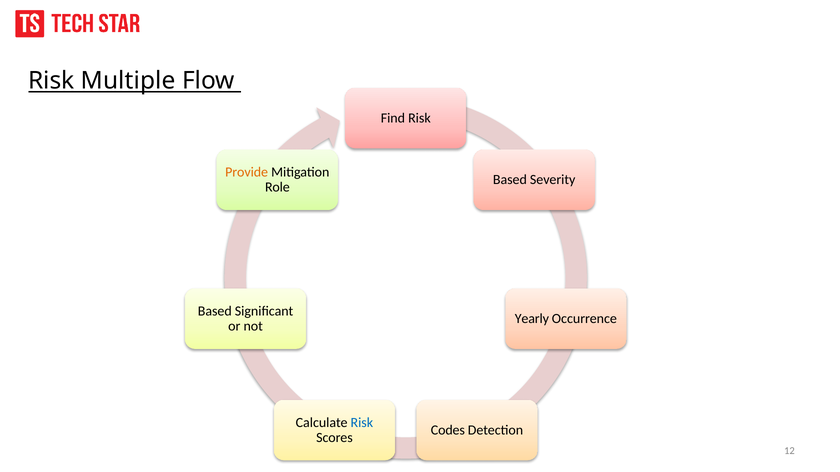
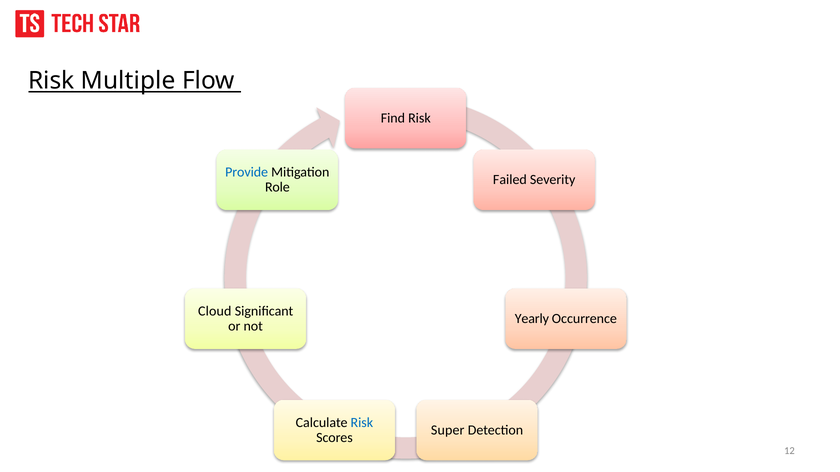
Provide colour: orange -> blue (247, 172)
Based: Based -> Failed (510, 180)
Based: Based -> Cloud (215, 311)
Codes: Codes -> Super (448, 430)
